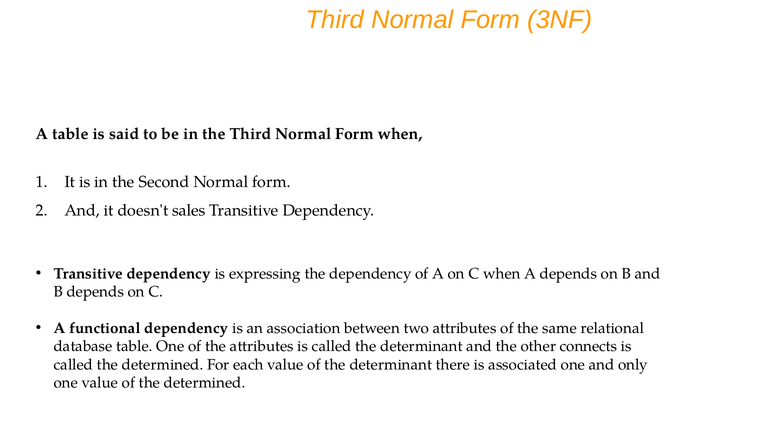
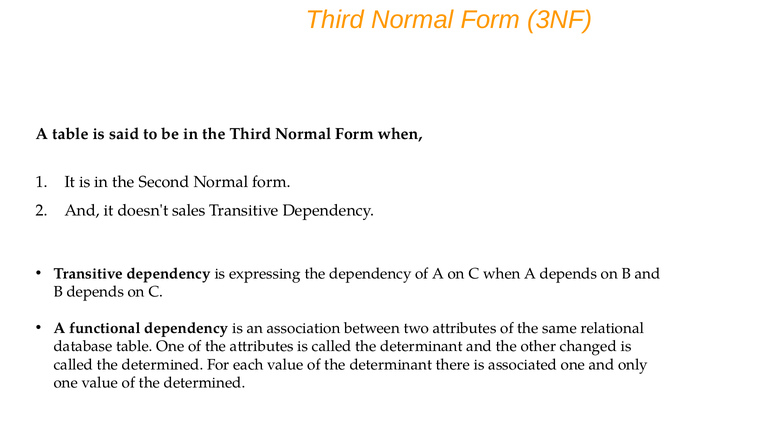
connects: connects -> changed (588, 346)
